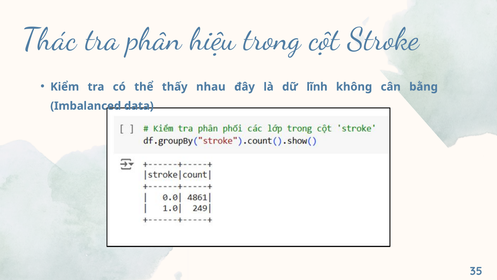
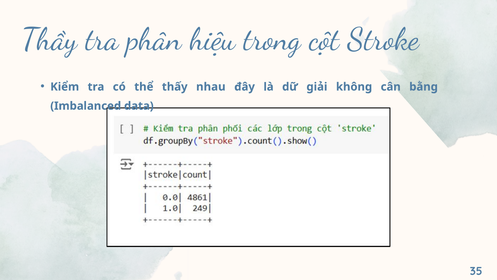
Thác: Thác -> Thầy (50, 39)
lĩnh: lĩnh -> giải (317, 87)
